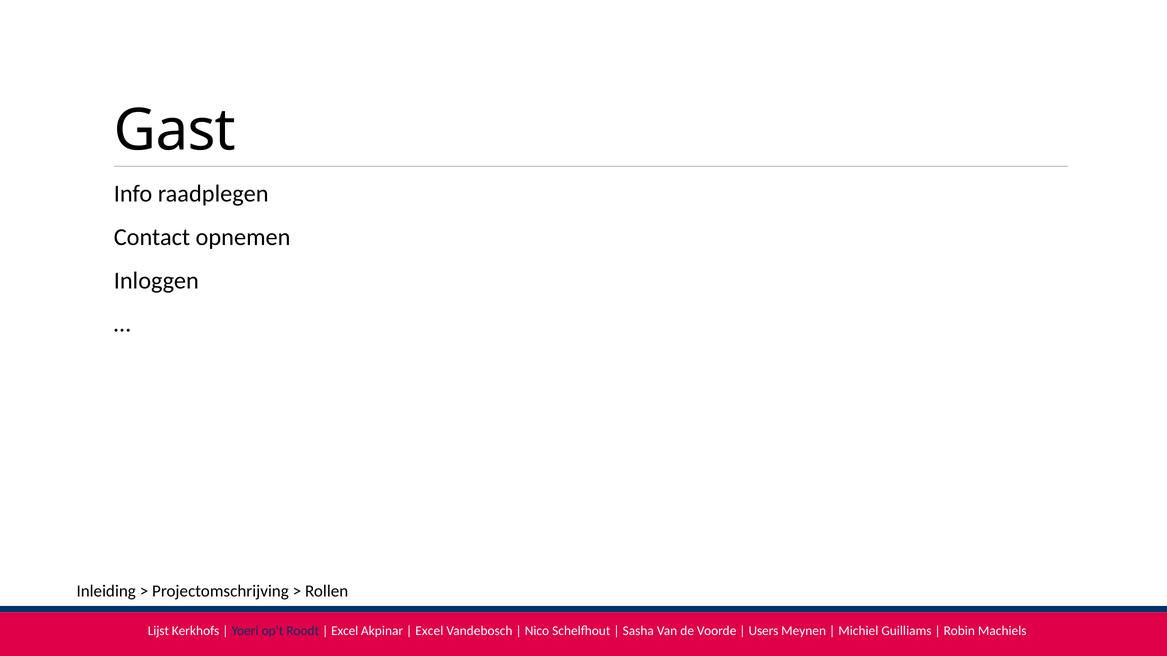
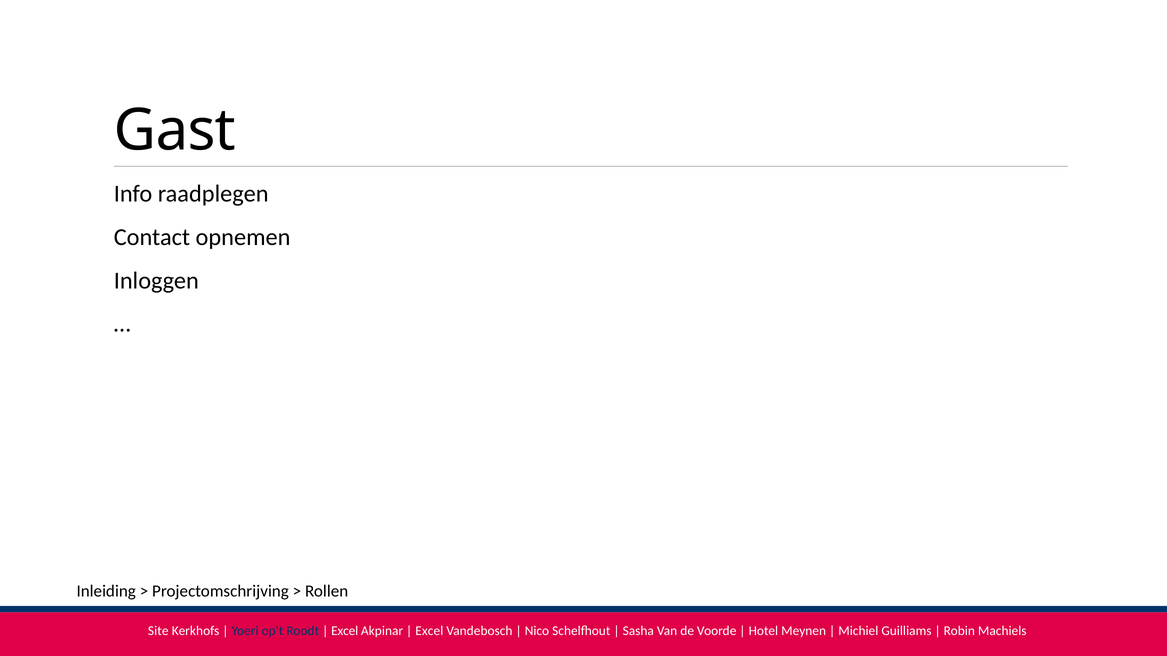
Lijst: Lijst -> Site (158, 631)
Users: Users -> Hotel (763, 631)
